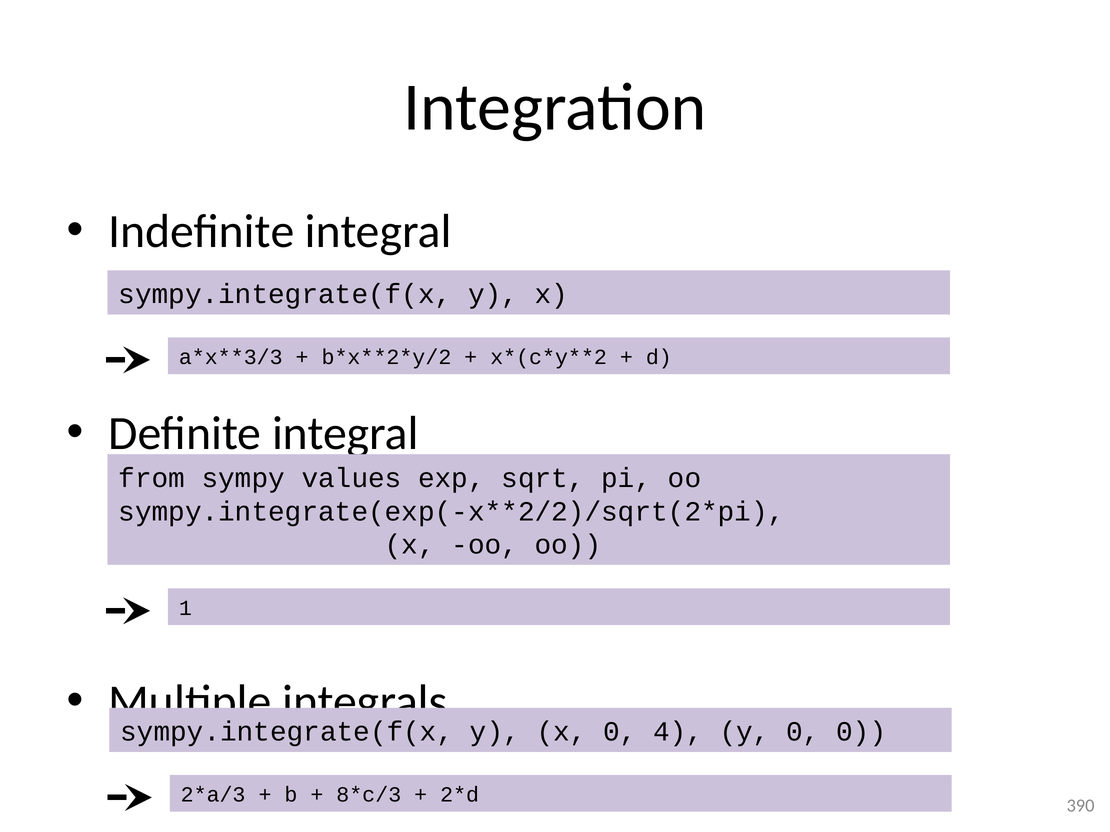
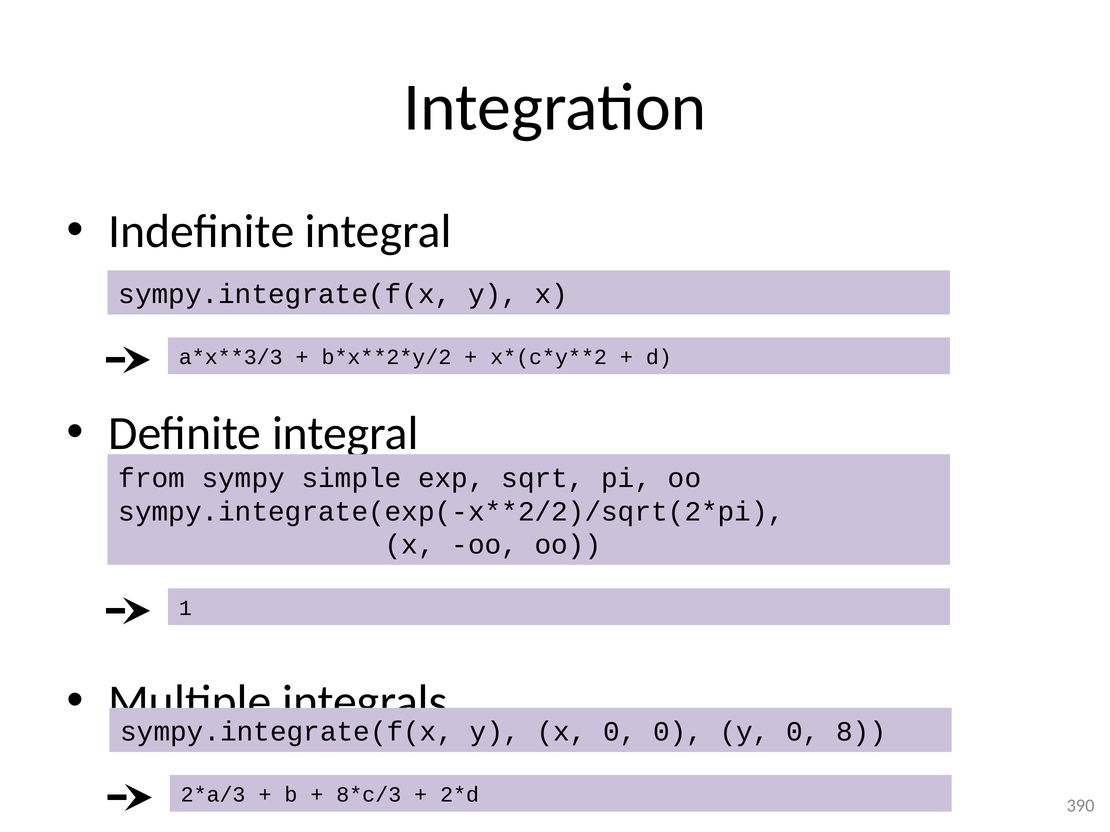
values: values -> simple (352, 478)
0 4: 4 -> 0 (678, 732)
0 0: 0 -> 8 (861, 732)
